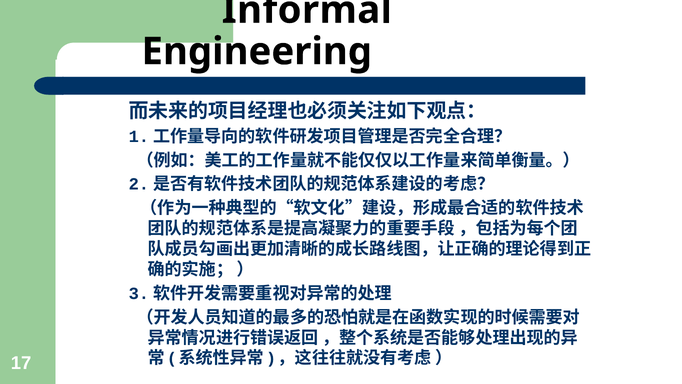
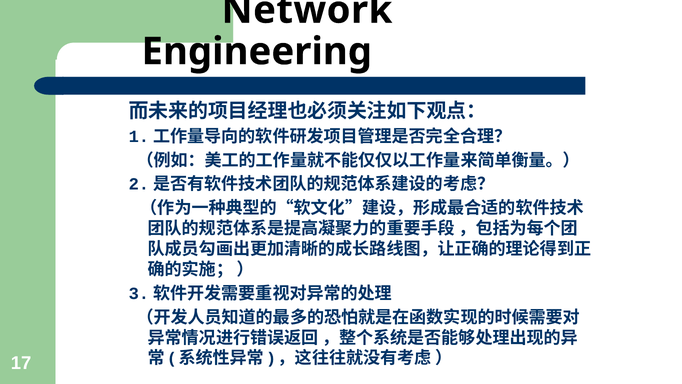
Informal: Informal -> Network (307, 10)
